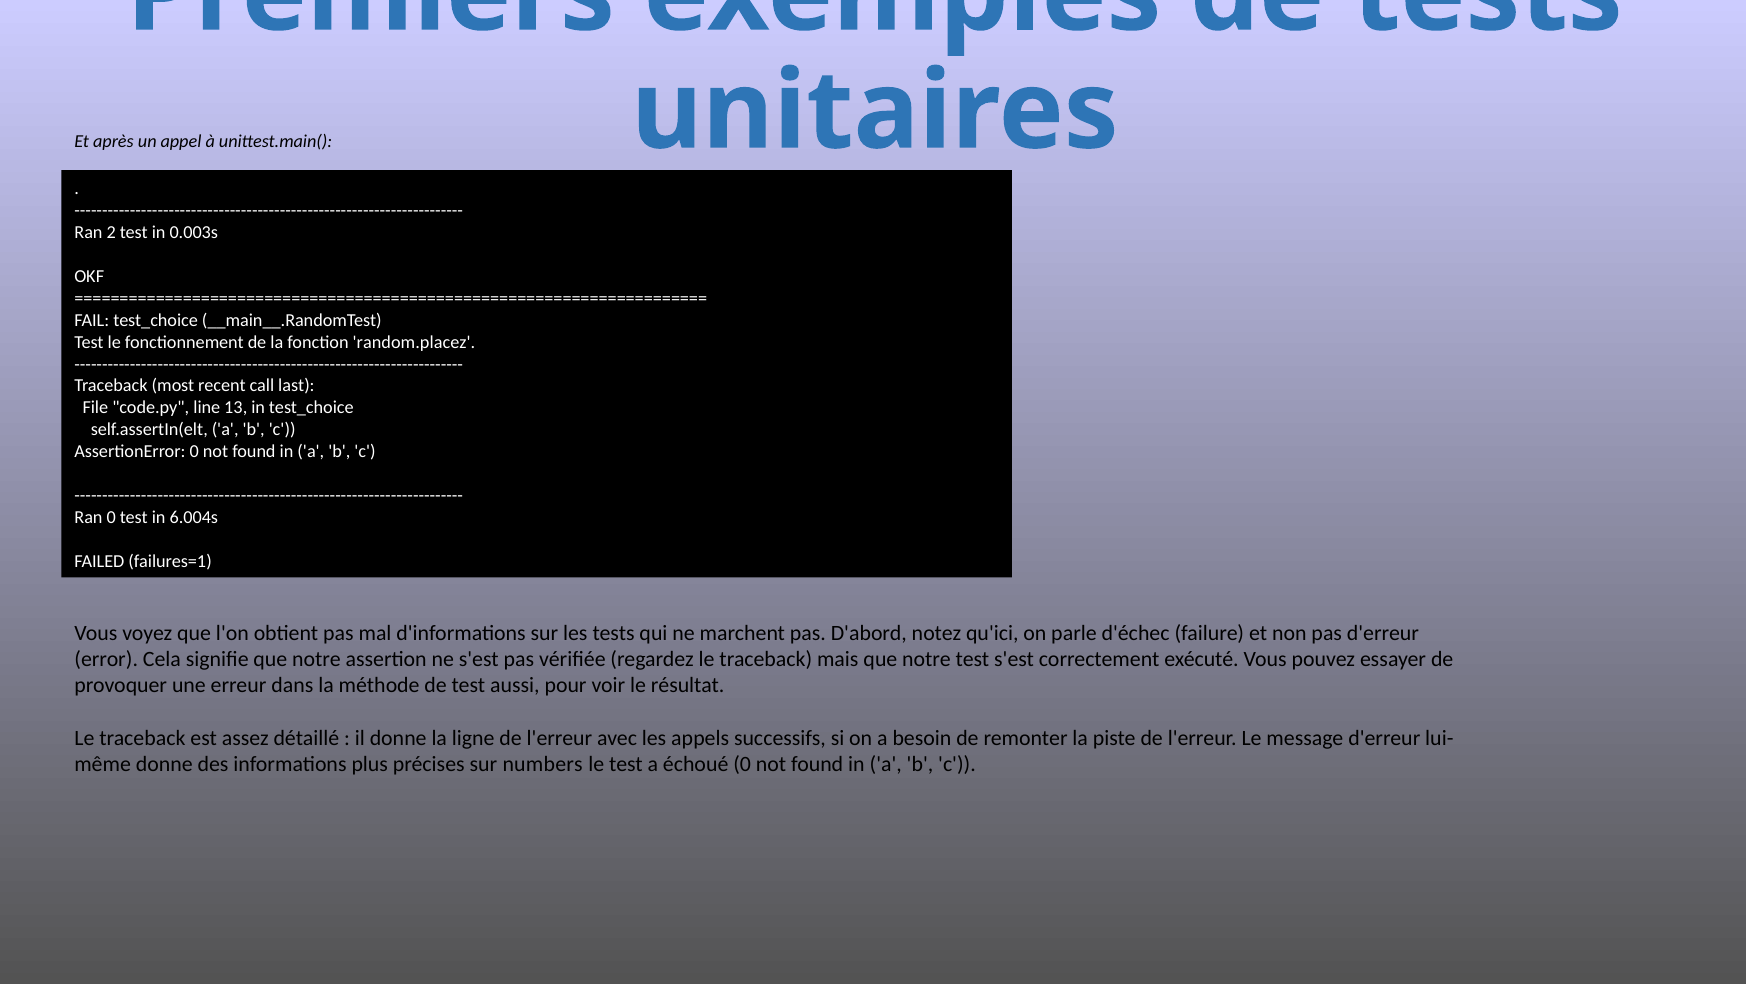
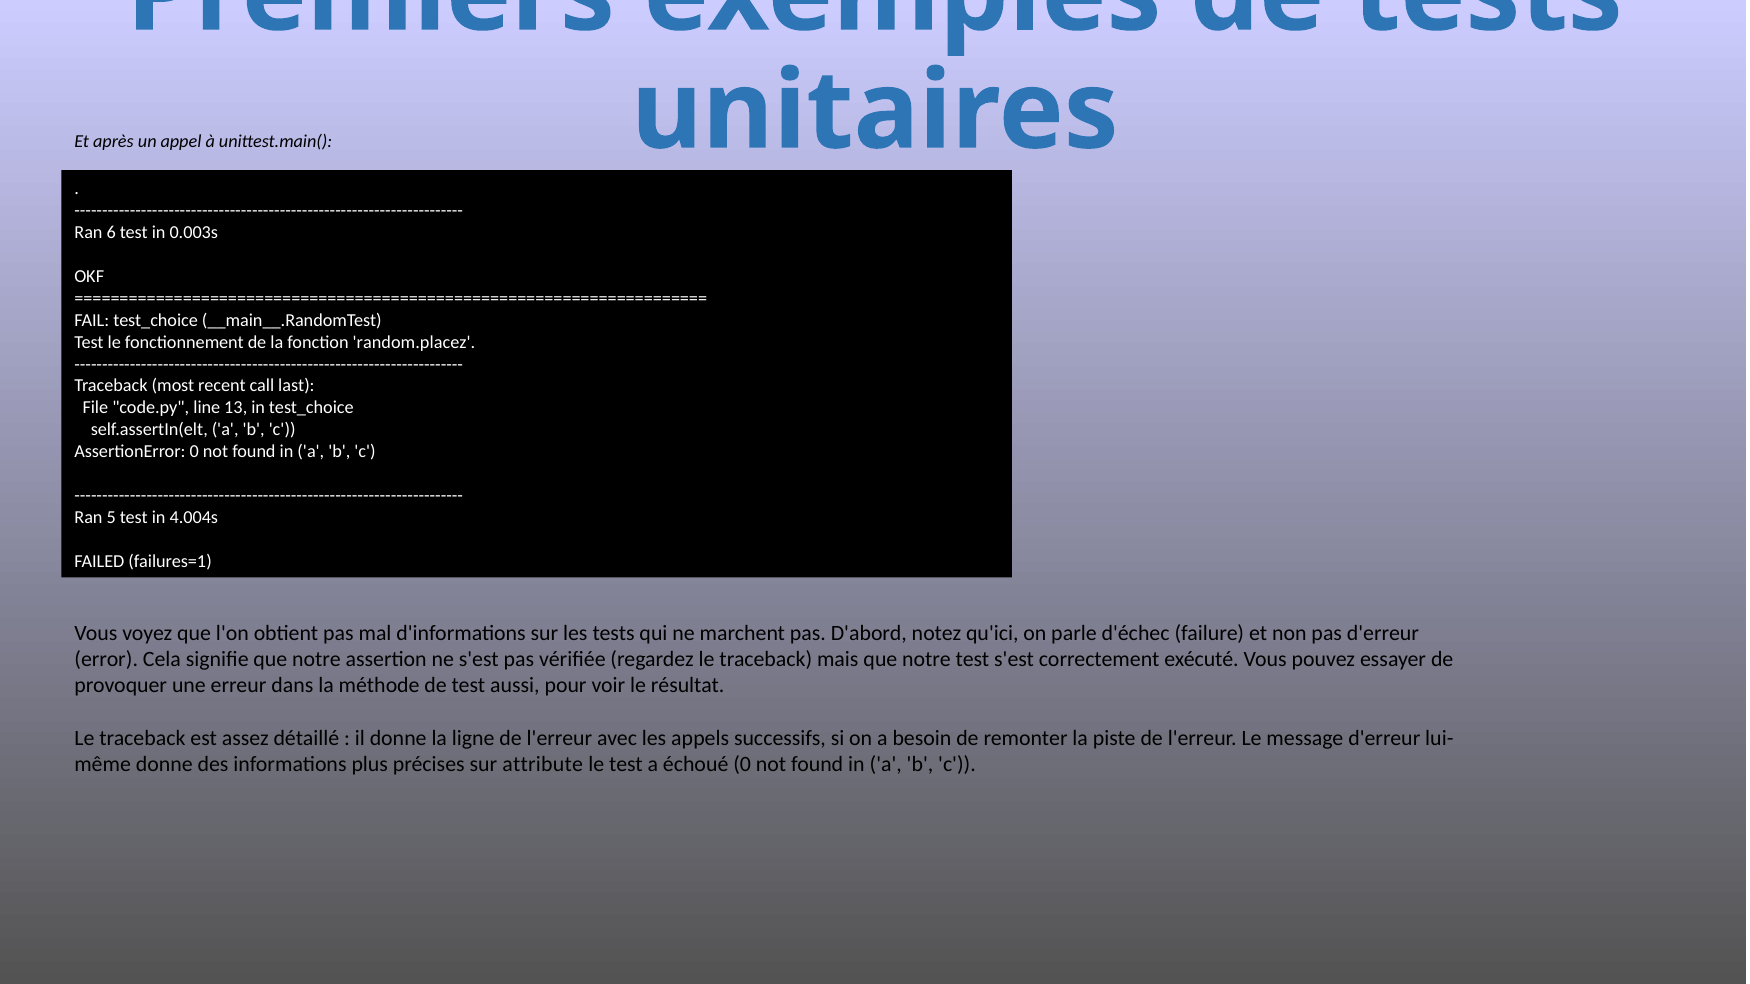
2: 2 -> 6 (111, 233)
Ran 0: 0 -> 5 (111, 518)
6.004s: 6.004s -> 4.004s (194, 518)
numbers: numbers -> attribute (543, 765)
